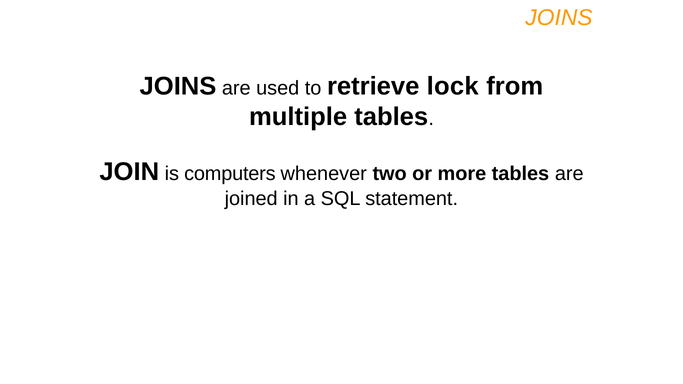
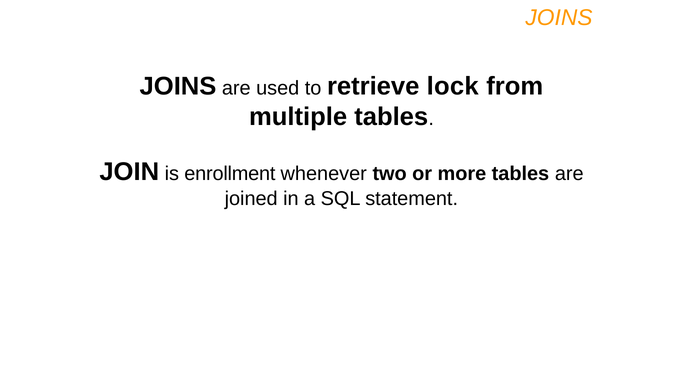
computers: computers -> enrollment (230, 174)
